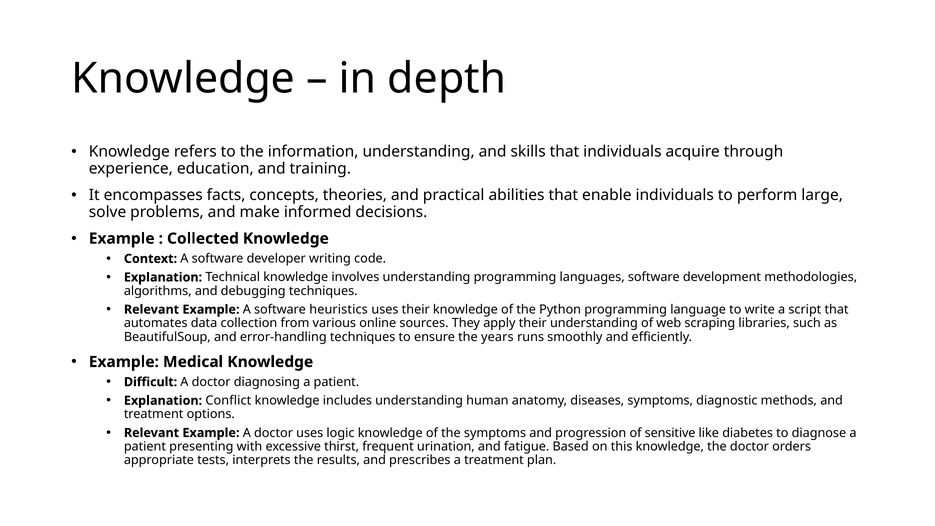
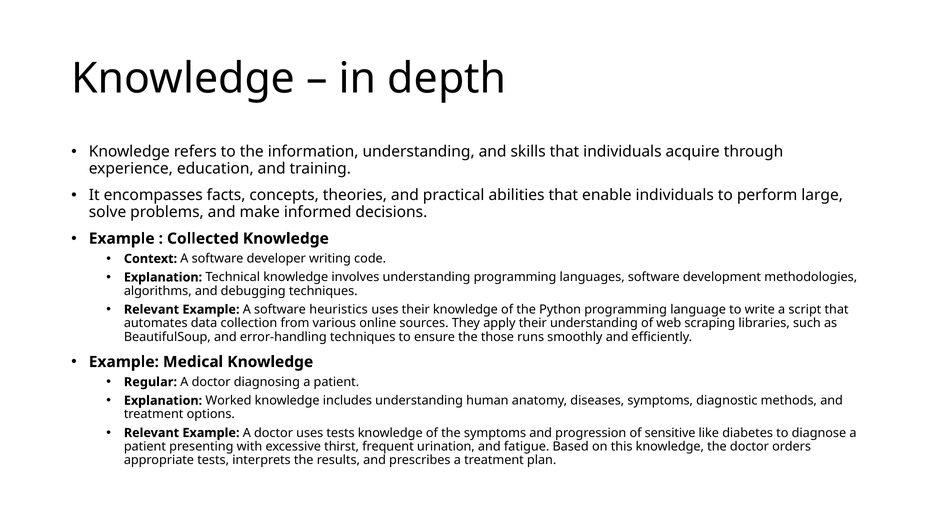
years: years -> those (497, 337)
Difficult: Difficult -> Regular (150, 382)
Conflict: Conflict -> Worked (228, 401)
uses logic: logic -> tests (341, 433)
